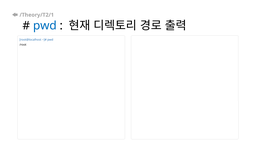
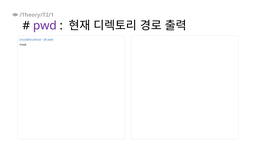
pwd colour: blue -> purple (45, 26)
